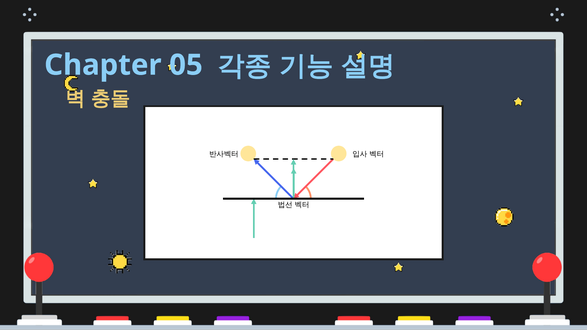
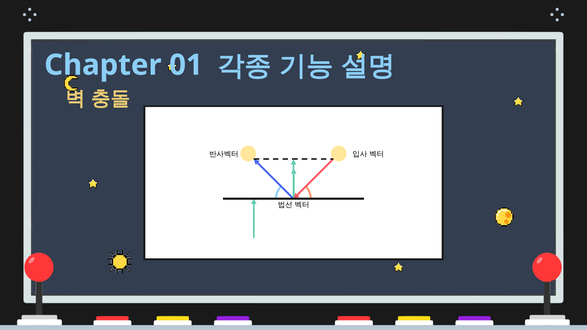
05: 05 -> 01 (186, 65)
